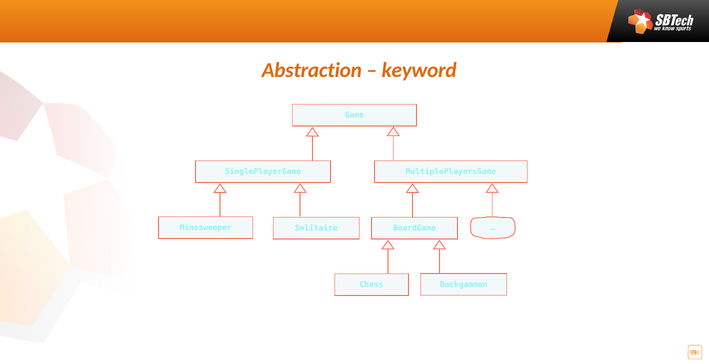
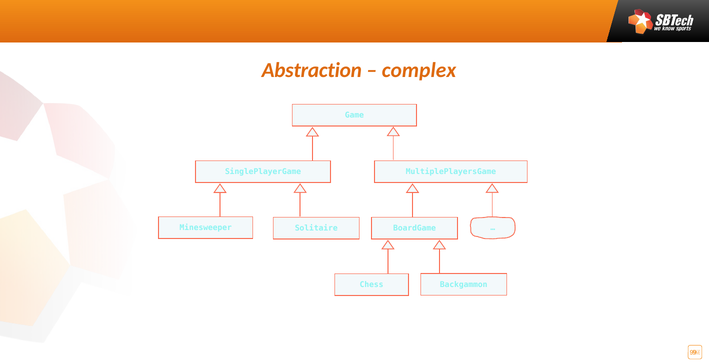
keyword: keyword -> complex (419, 70)
